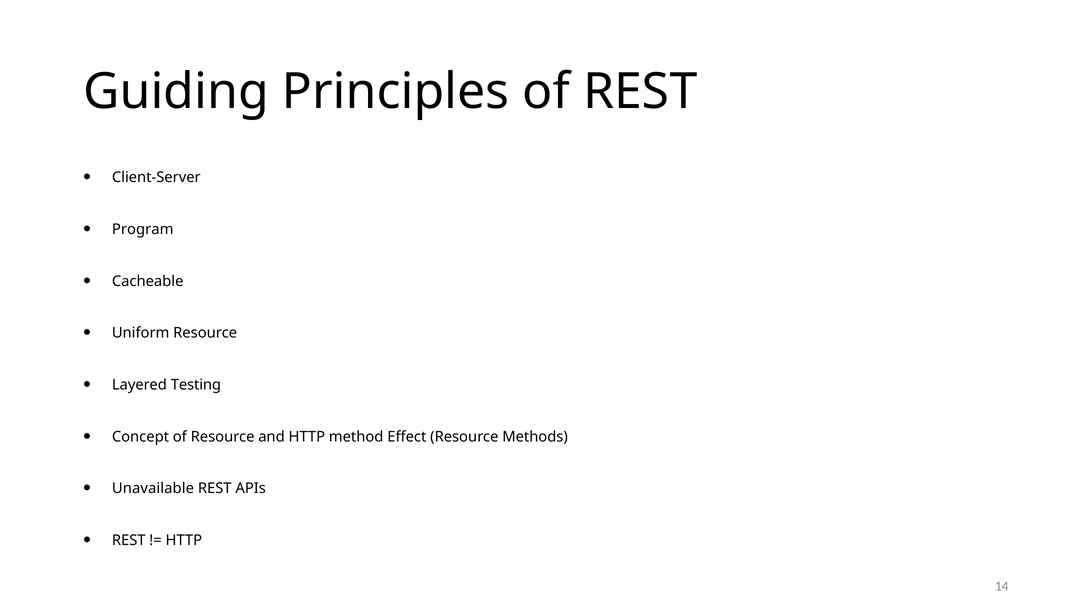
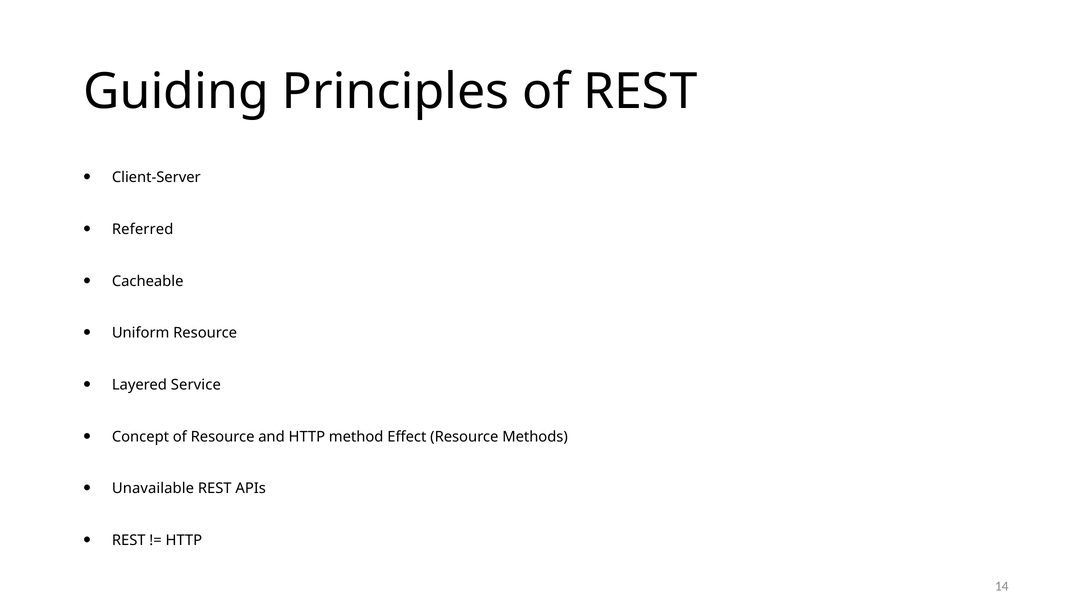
Program: Program -> Referred (143, 229)
Testing: Testing -> Service (196, 385)
